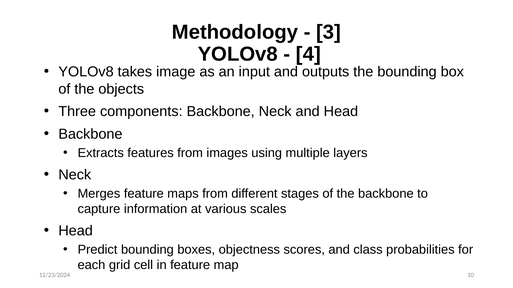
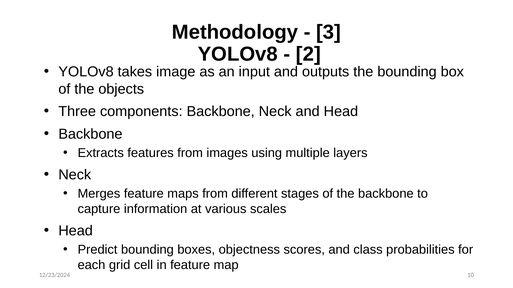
4: 4 -> 2 (308, 54)
